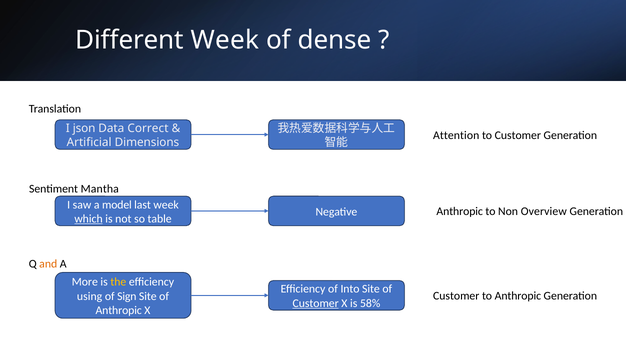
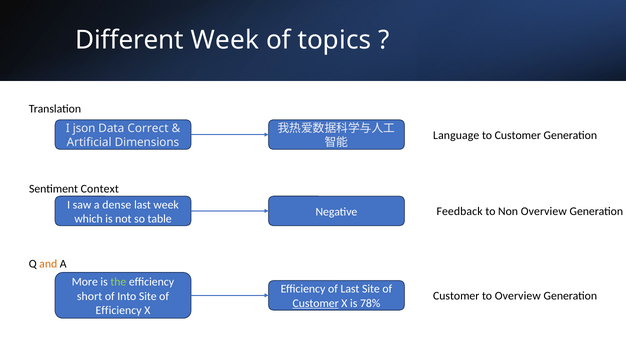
dense: dense -> topics (334, 40)
Attention: Attention -> Language (456, 135)
Mantha: Mantha -> Context (100, 189)
model: model -> dense (117, 205)
Anthropic: Anthropic -> Feedback (460, 212)
which underline: present -> none (89, 219)
the colour: yellow -> light green (118, 282)
of Into: Into -> Last (350, 289)
to Anthropic: Anthropic -> Overview (518, 296)
using: using -> short (90, 296)
Sign: Sign -> Into (127, 296)
58%: 58% -> 78% (370, 303)
Anthropic: Anthropic -> Efficiency (119, 310)
